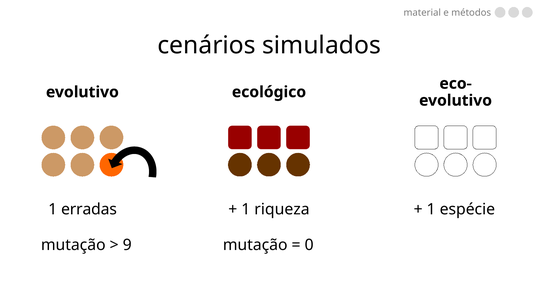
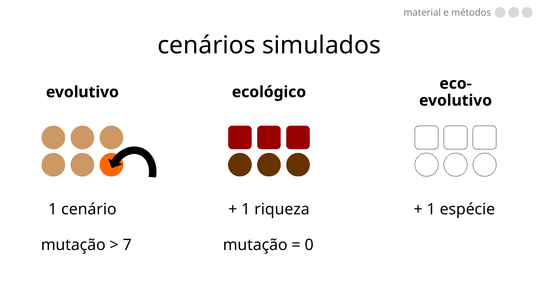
erradas: erradas -> cenário (89, 210)
9: 9 -> 7 (127, 245)
